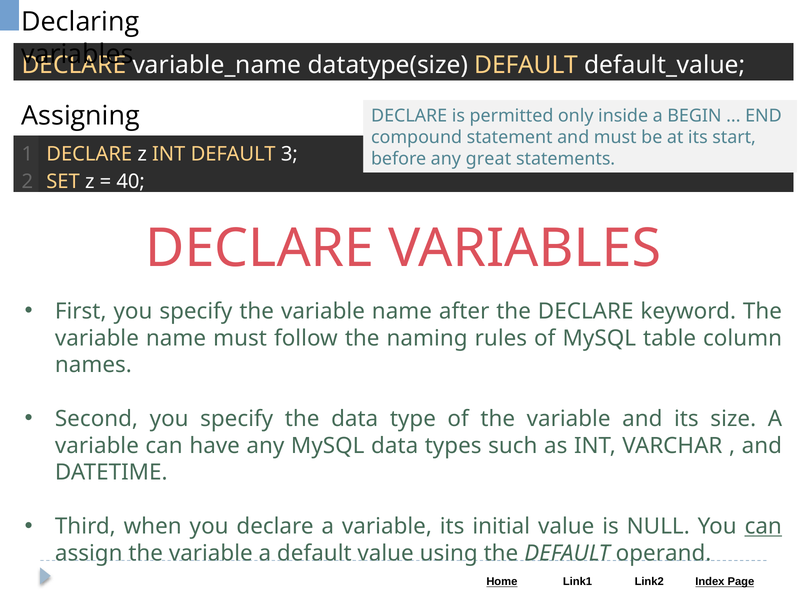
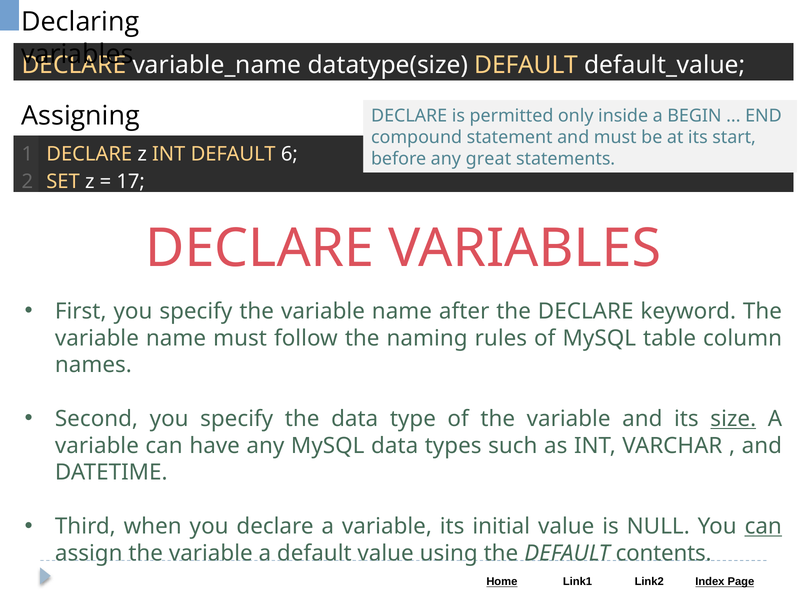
3: 3 -> 6 (289, 154)
40: 40 -> 17 (131, 182)
size underline: none -> present (733, 419)
operand: operand -> contents (664, 554)
